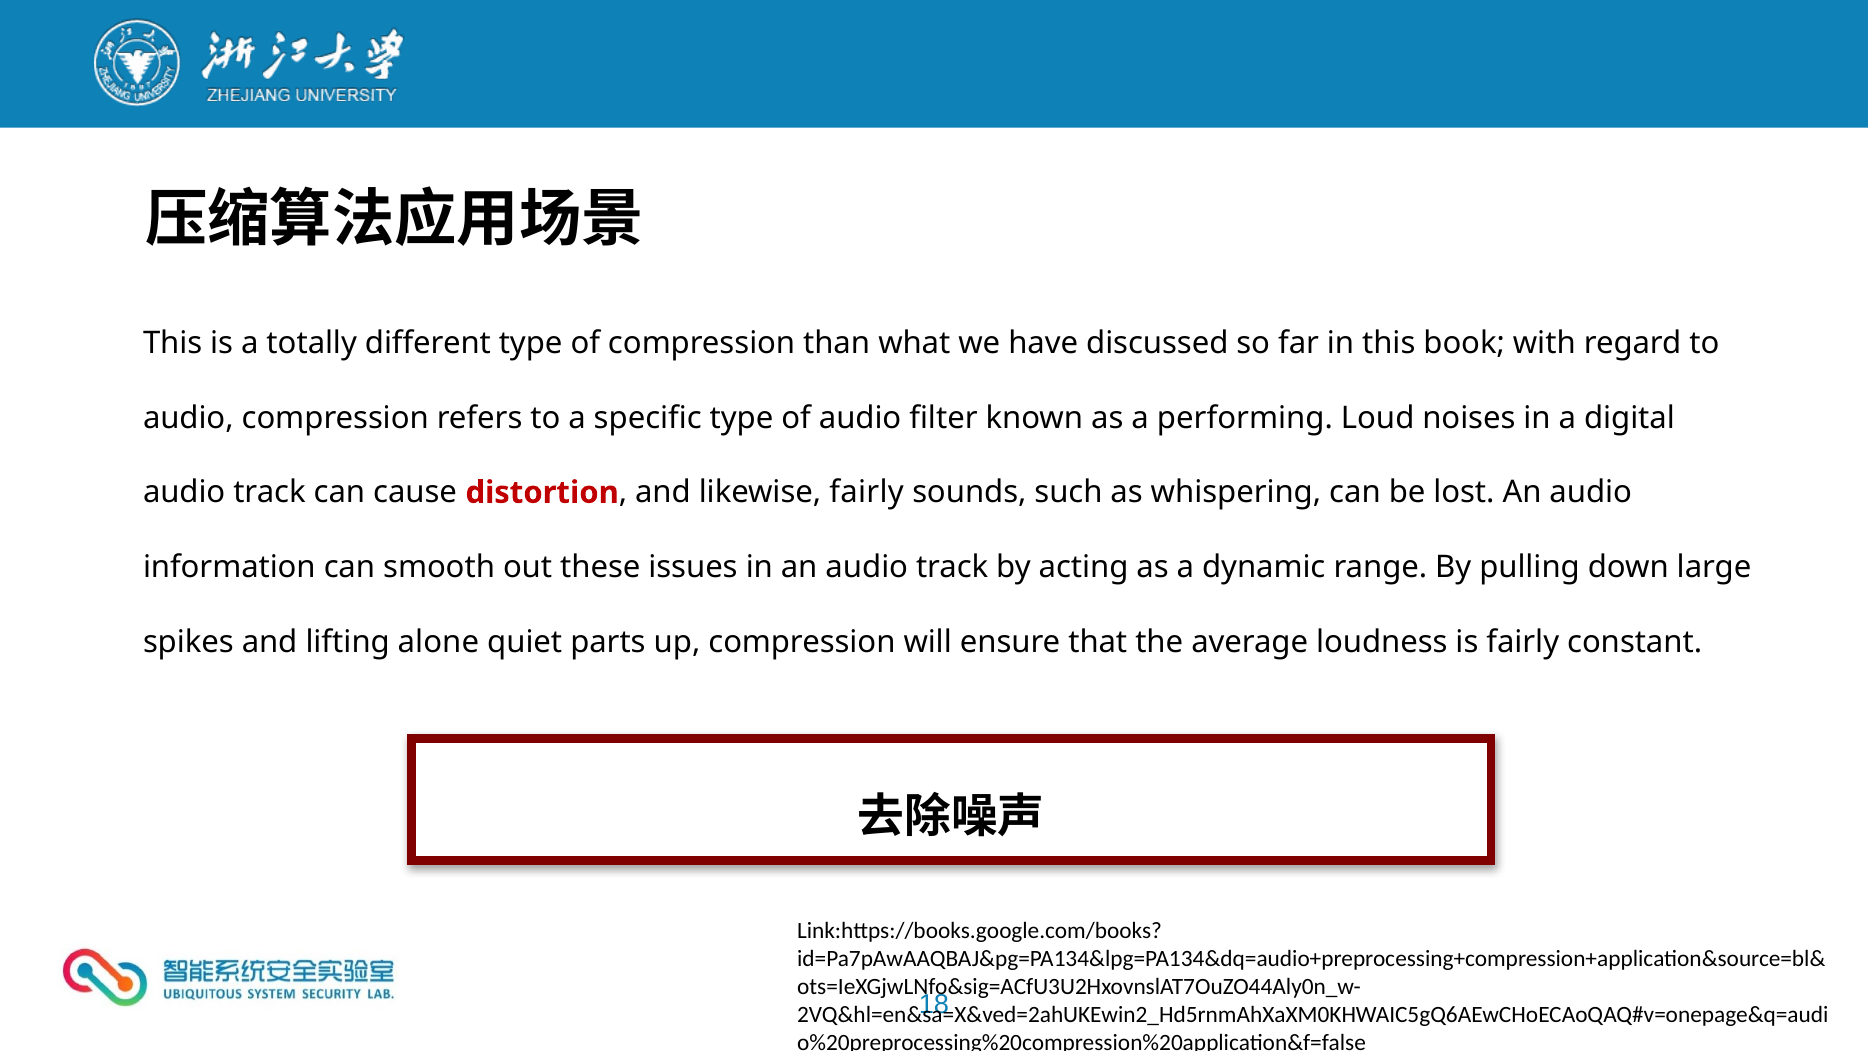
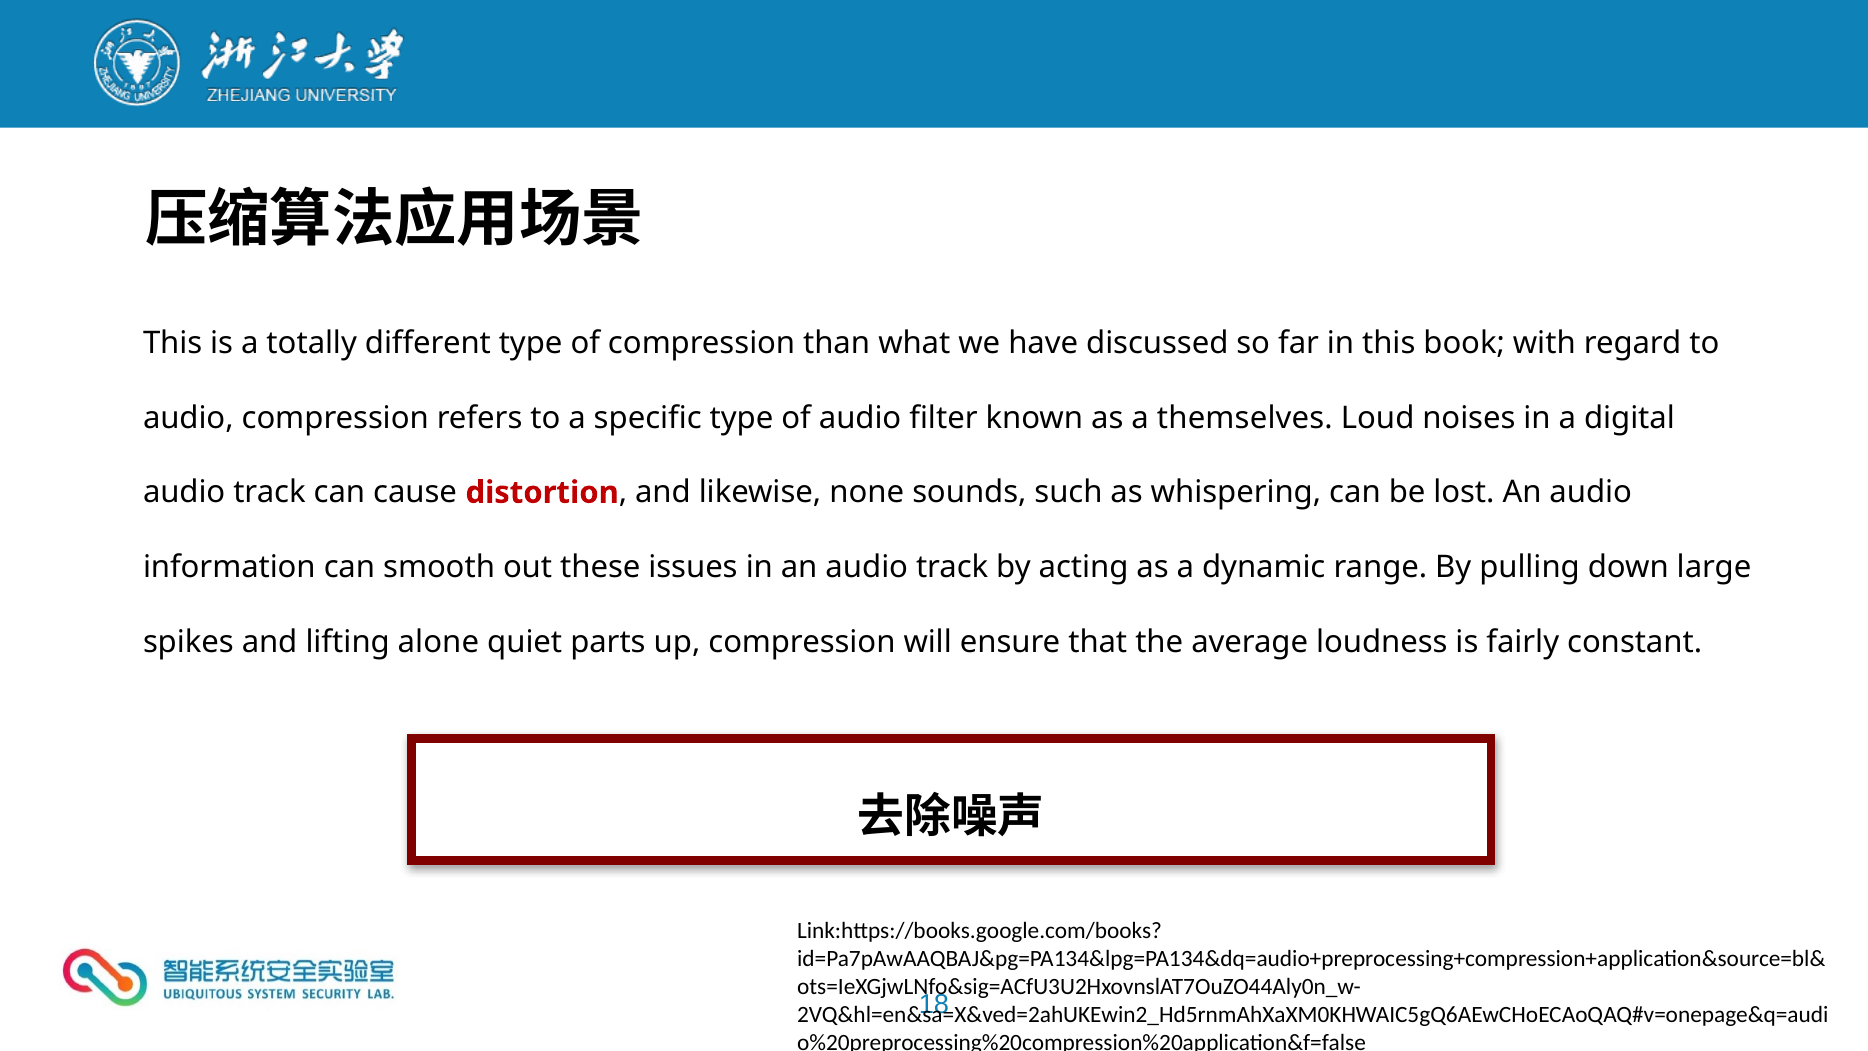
performing: performing -> themselves (1245, 418)
likewise fairly: fairly -> none (867, 492)
